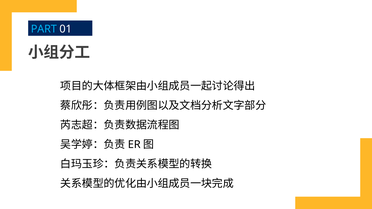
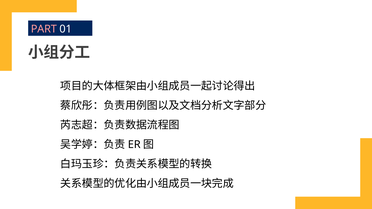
PART colour: light blue -> pink (44, 29)
